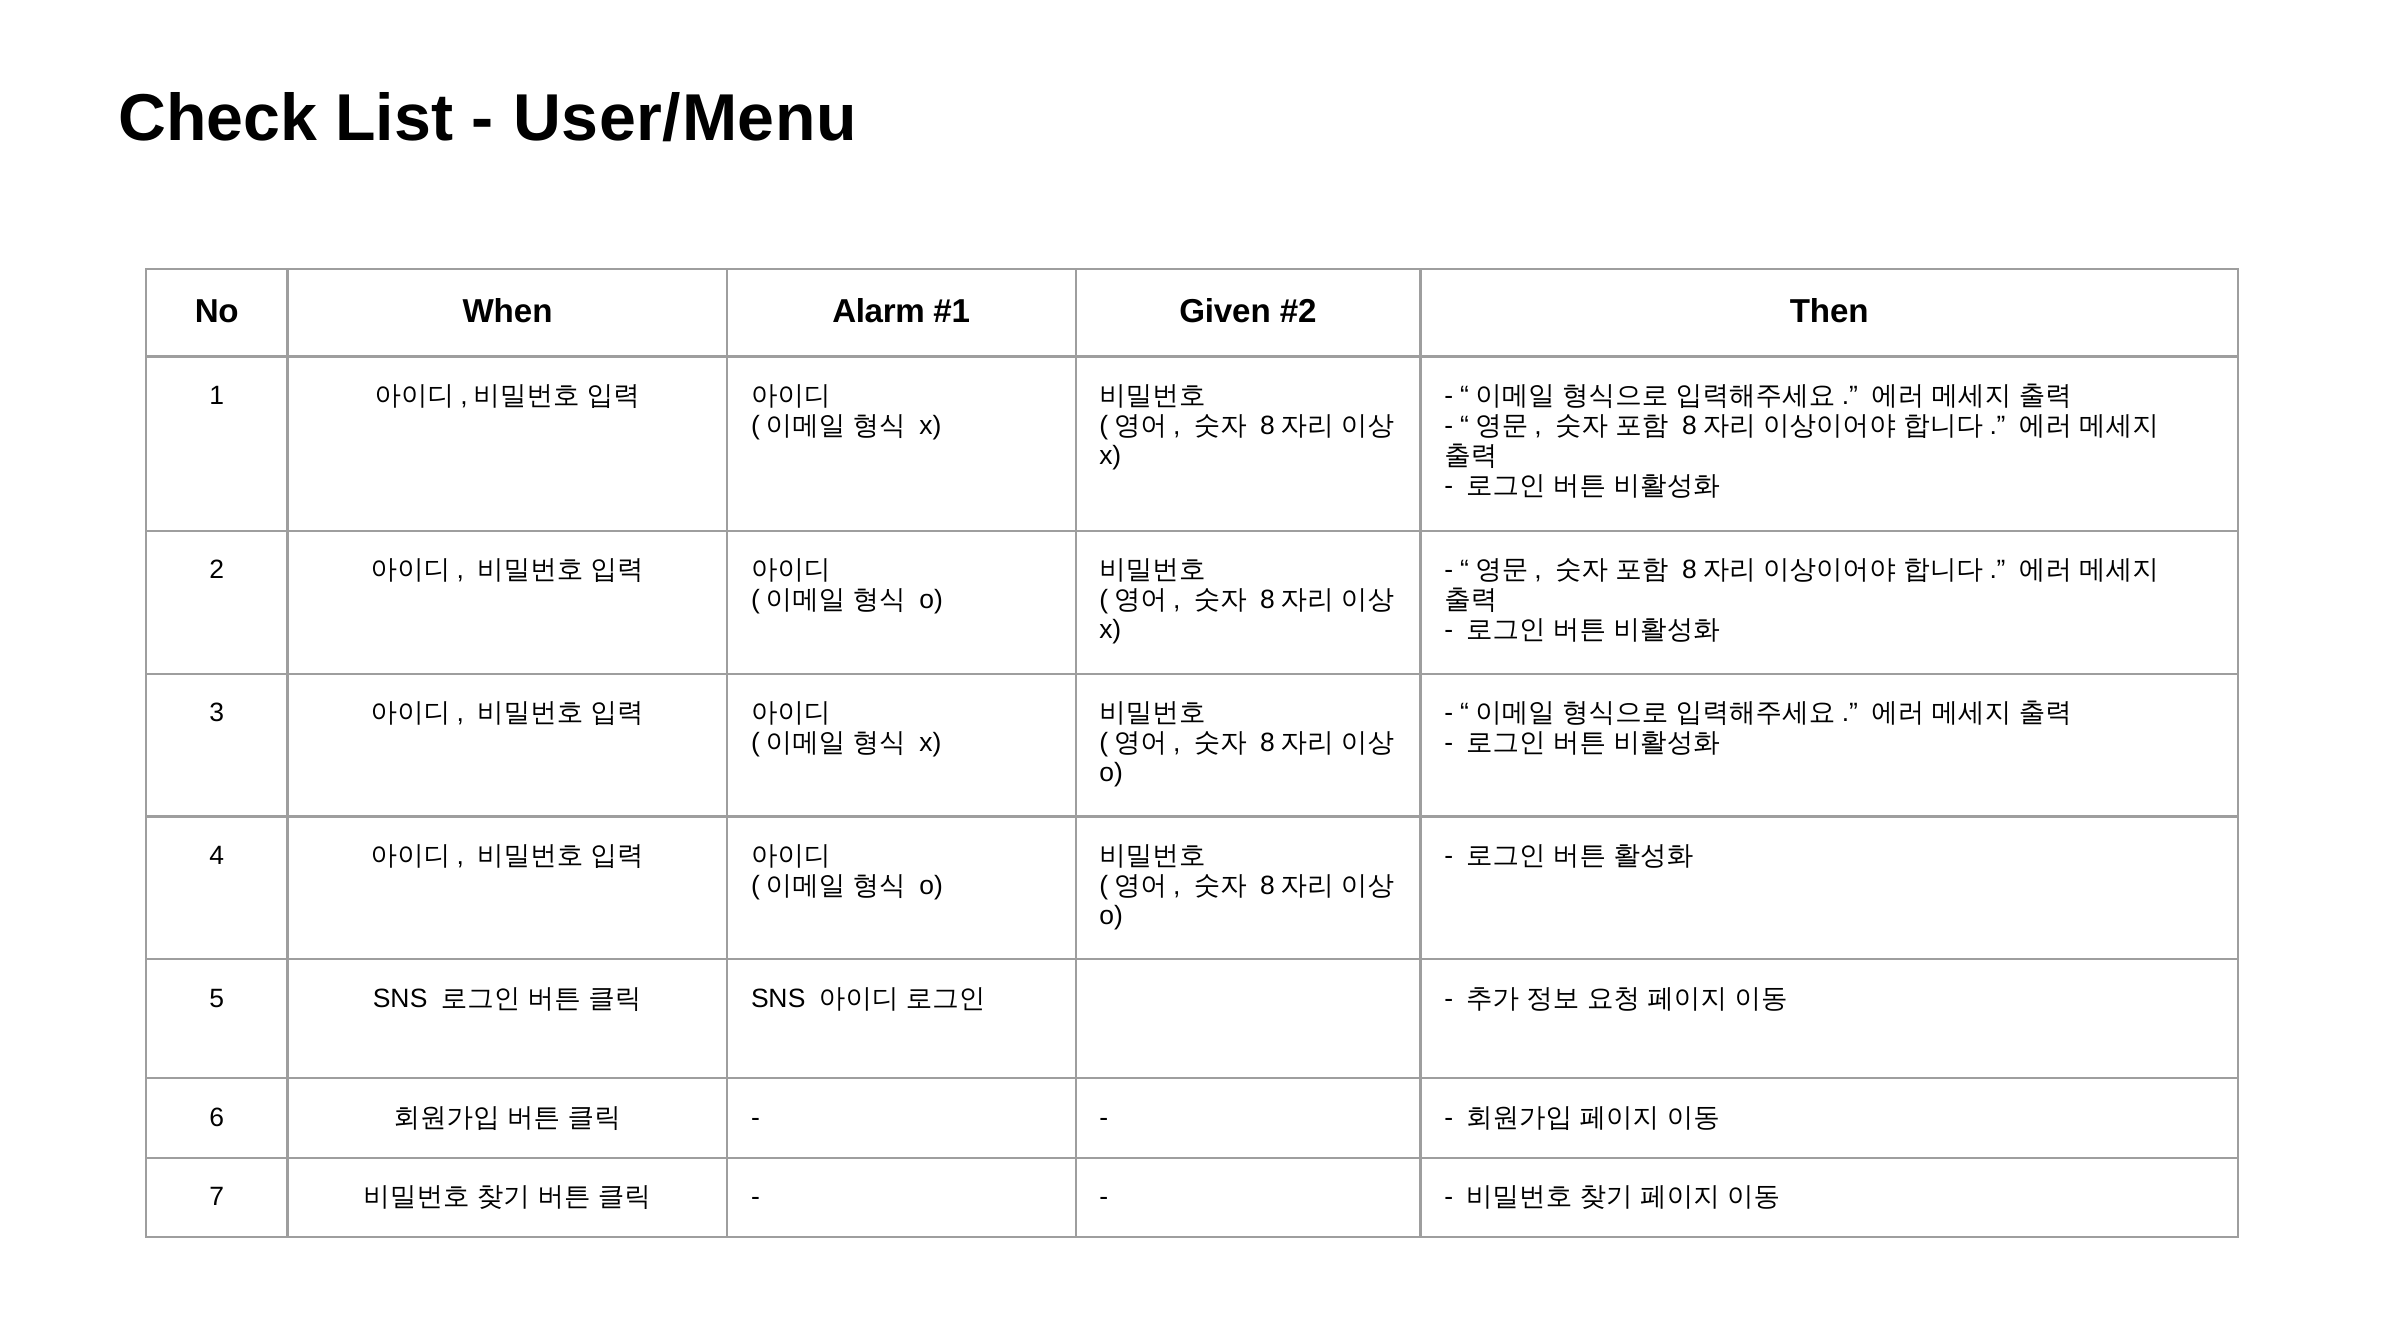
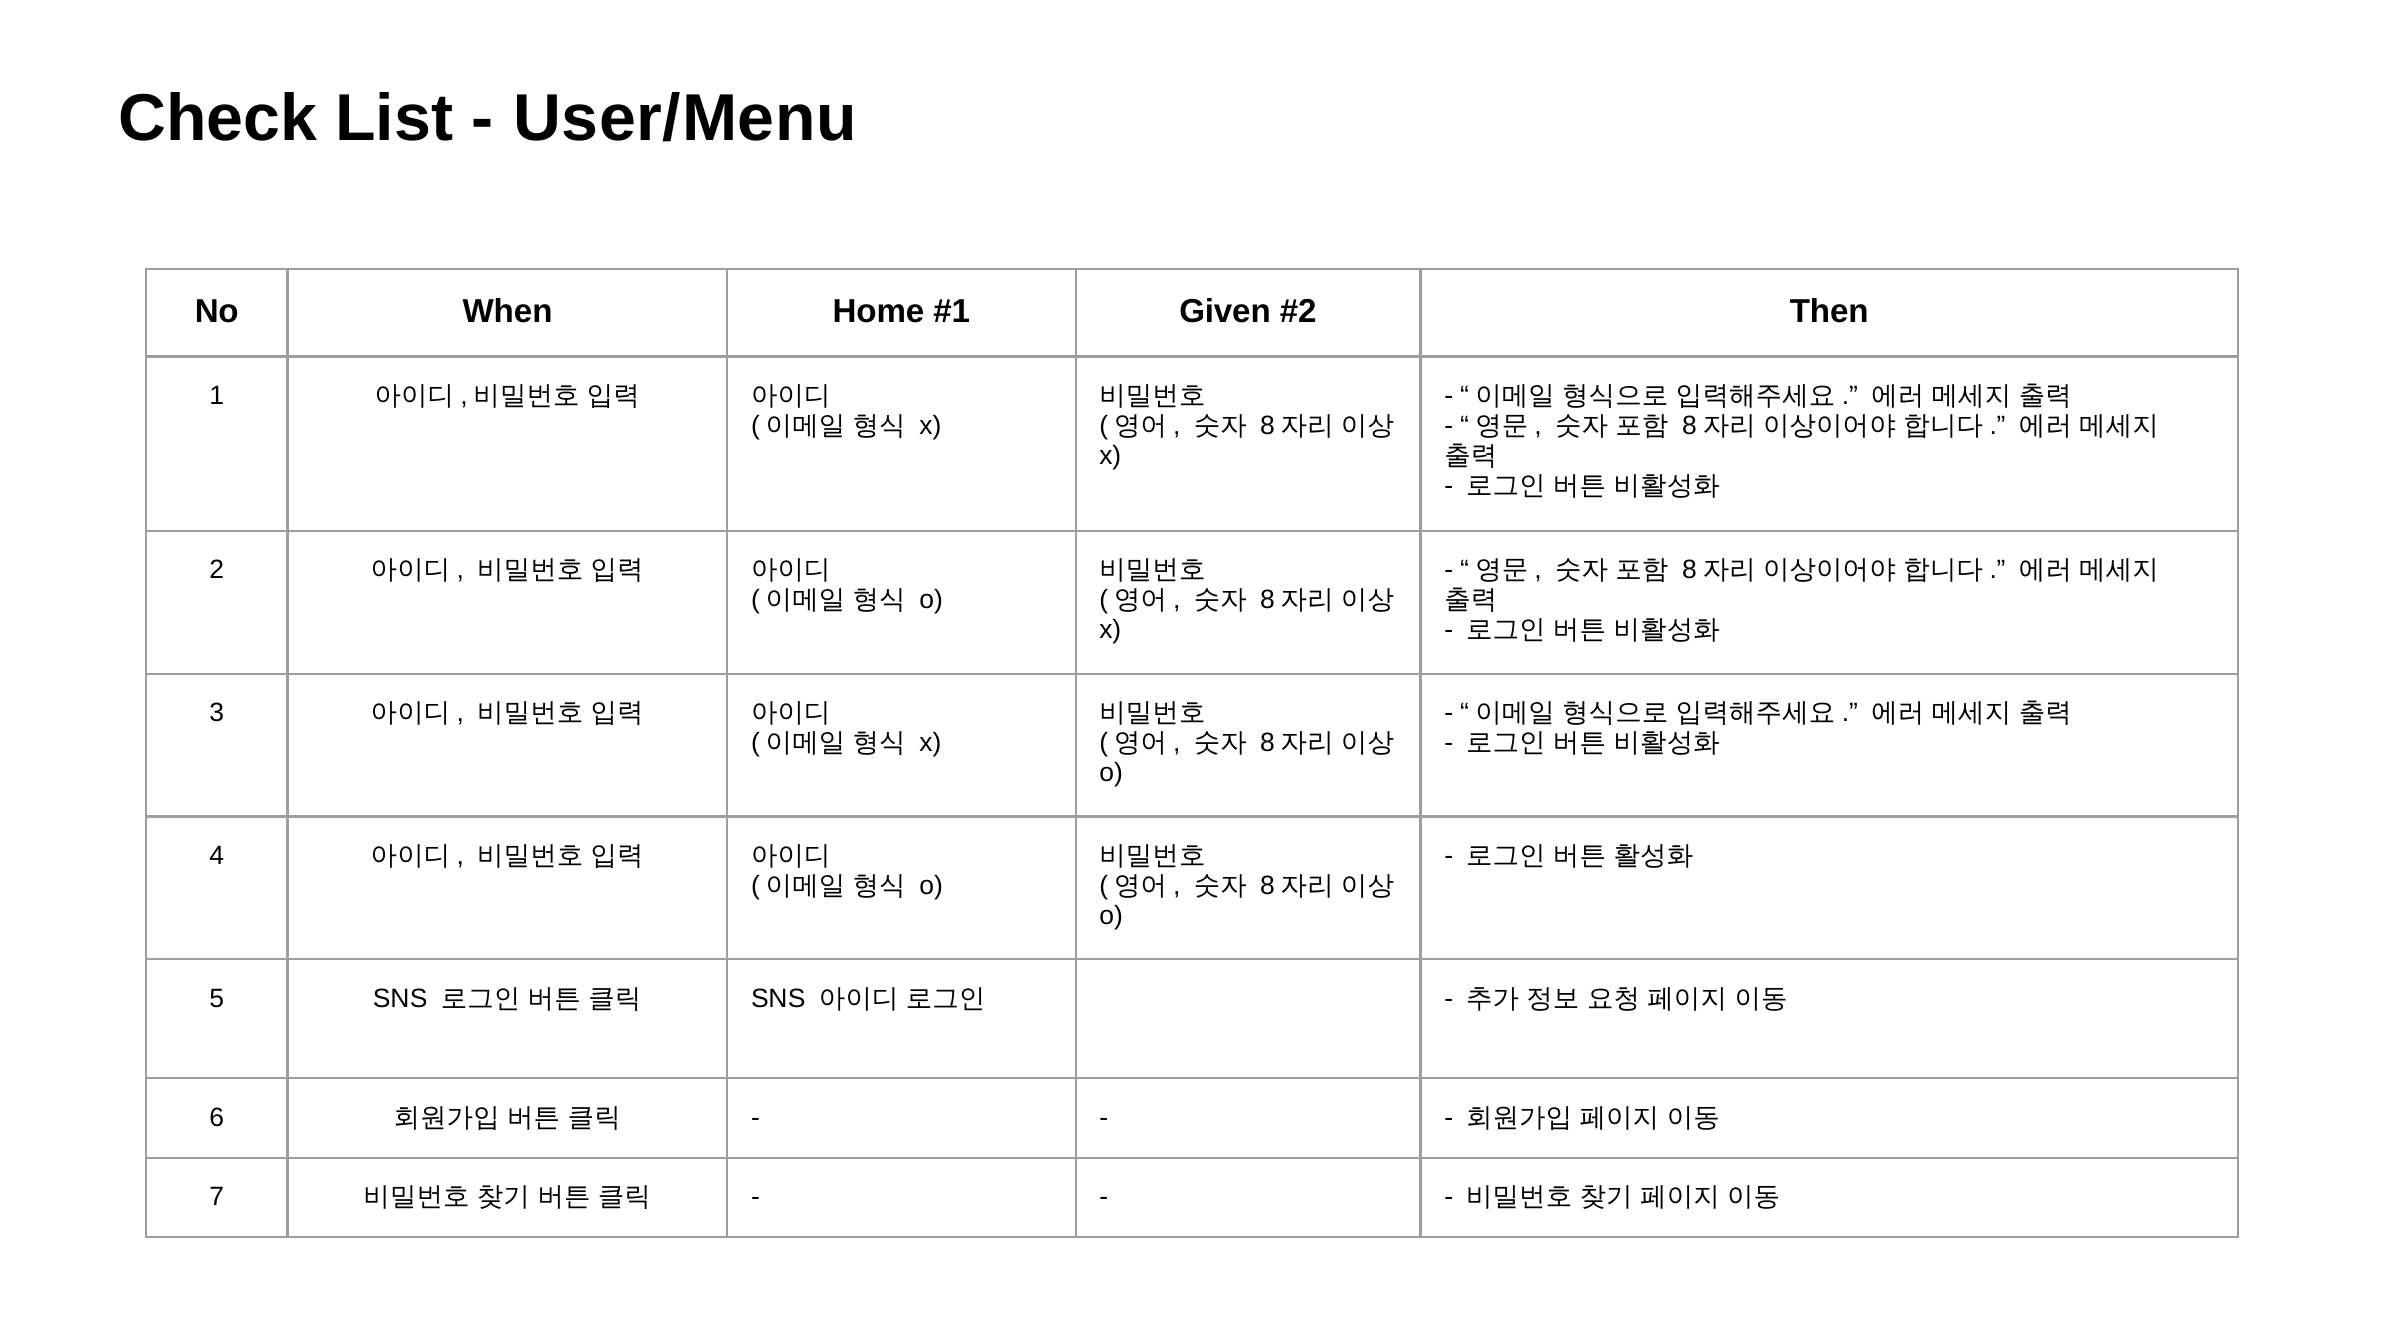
Alarm: Alarm -> Home (878, 312)
